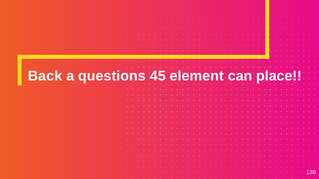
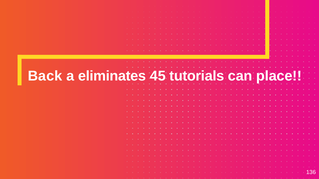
questions: questions -> eliminates (112, 76)
element: element -> tutorials (197, 76)
